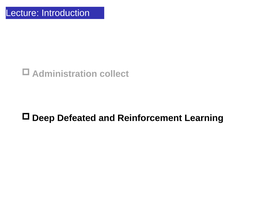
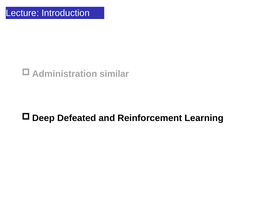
collect: collect -> similar (114, 74)
